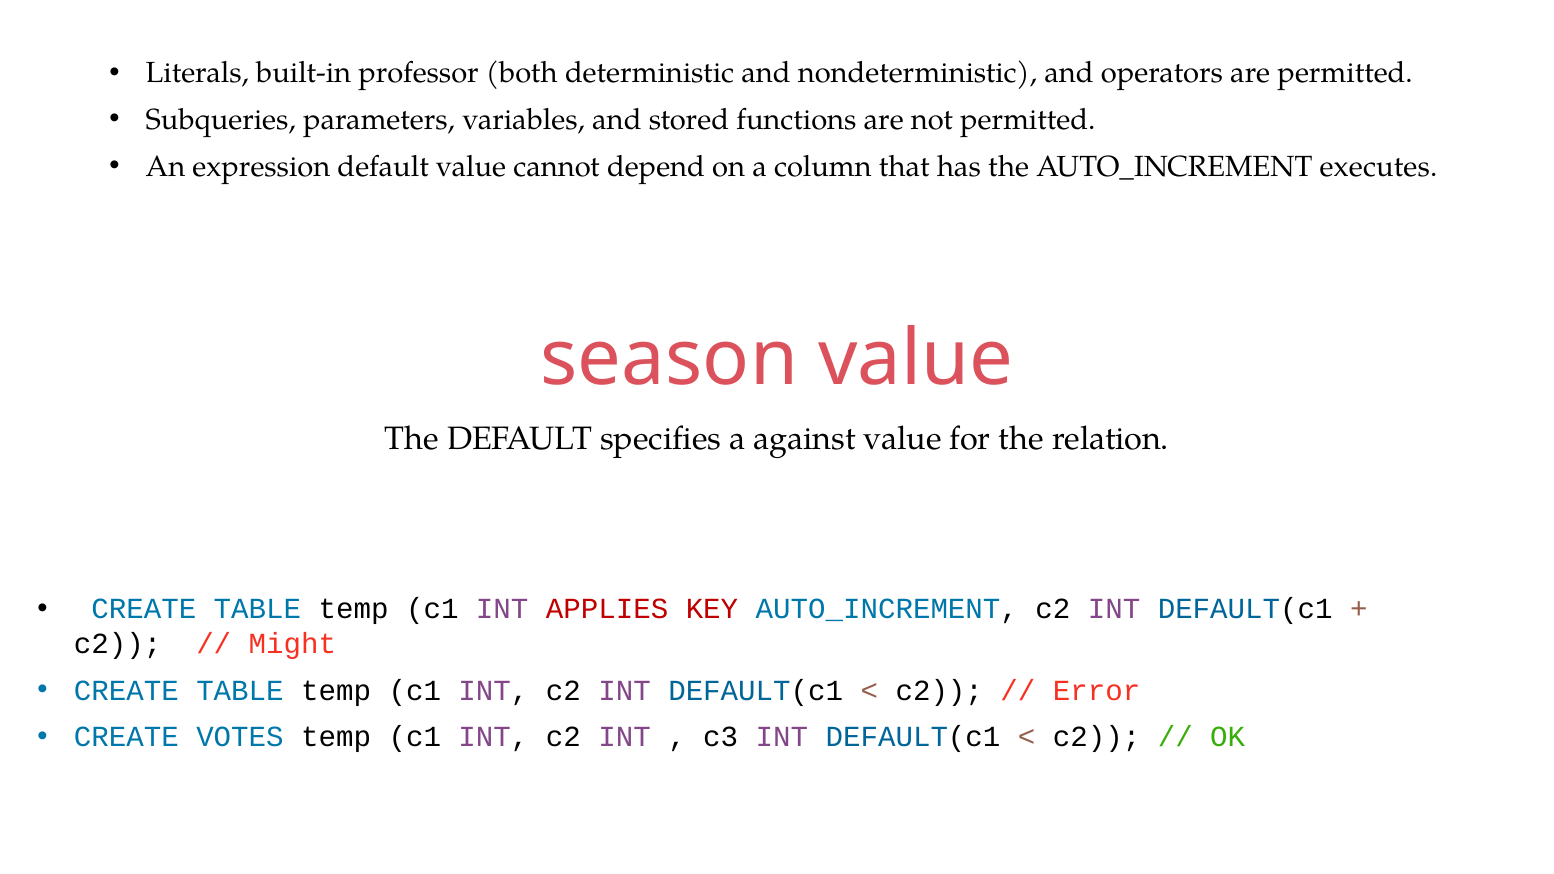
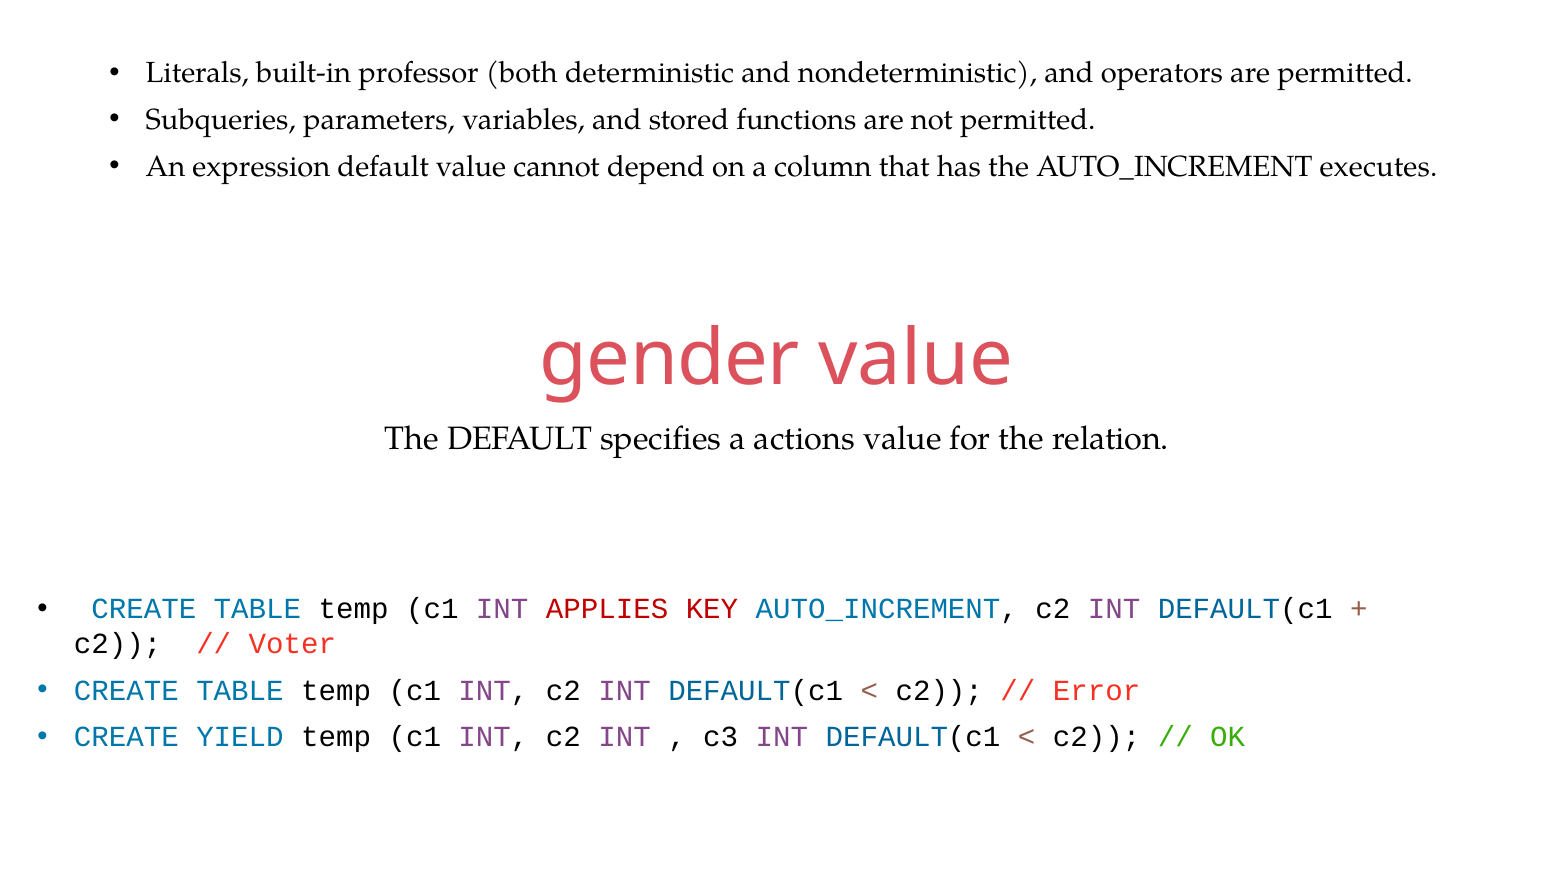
season: season -> gender (670, 359)
against: against -> actions (805, 439)
Might: Might -> Voter (292, 644)
VOTES: VOTES -> YIELD (240, 737)
